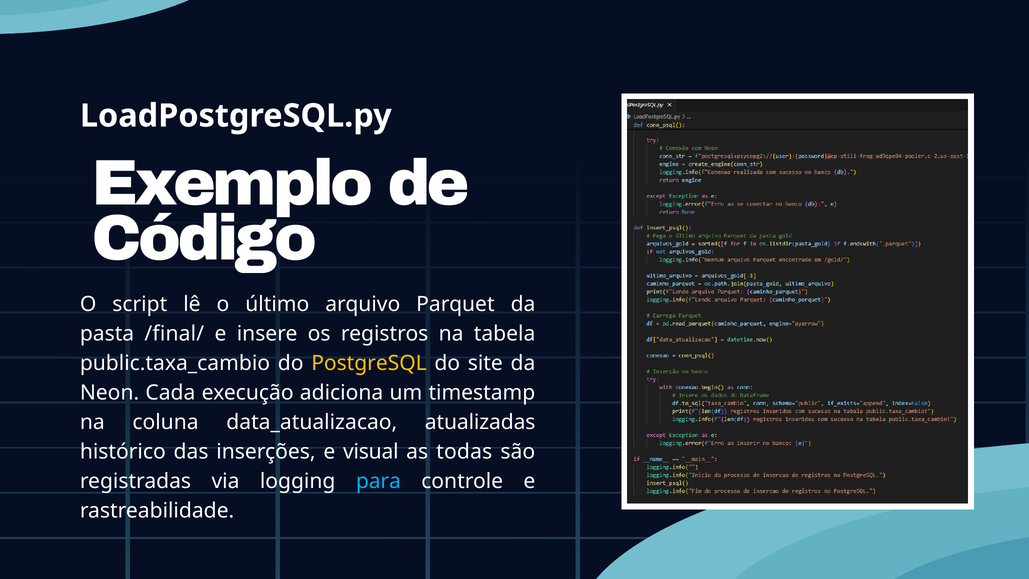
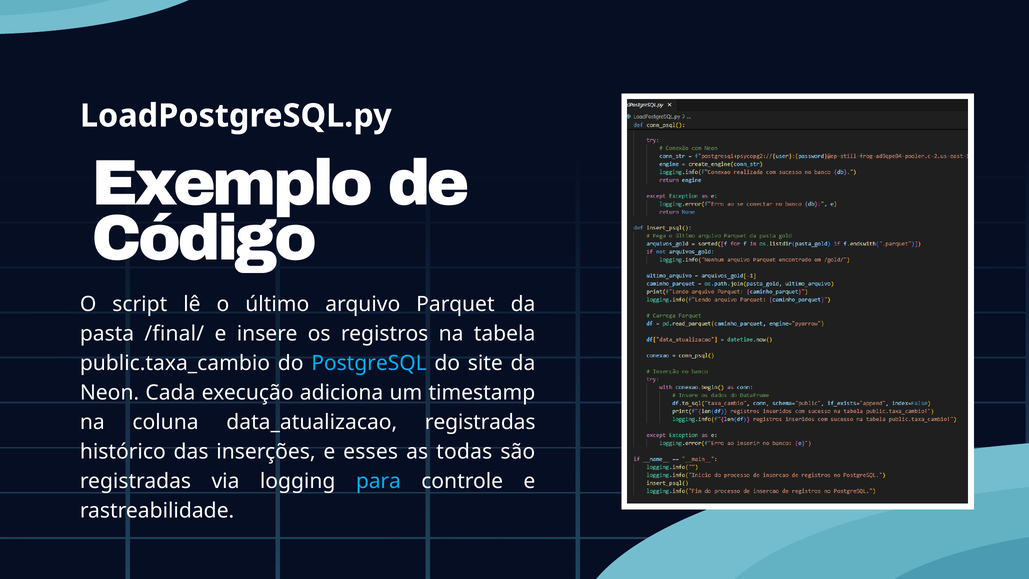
PostgreSQL colour: yellow -> light blue (369, 363)
data_atualizacao atualizadas: atualizadas -> registradas (480, 422)
visual: visual -> esses (371, 452)
